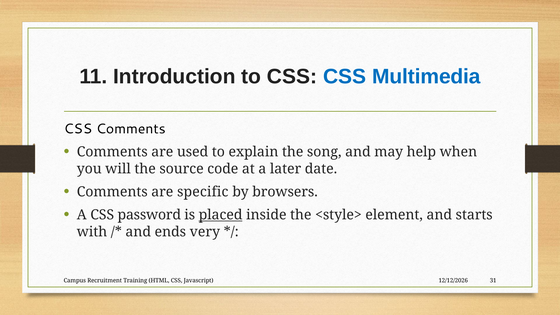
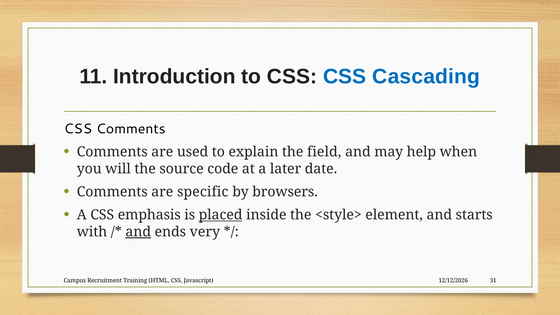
Multimedia: Multimedia -> Cascading (426, 77)
song: song -> field (324, 152)
password: password -> emphasis (149, 215)
and underline: none -> present (138, 232)
